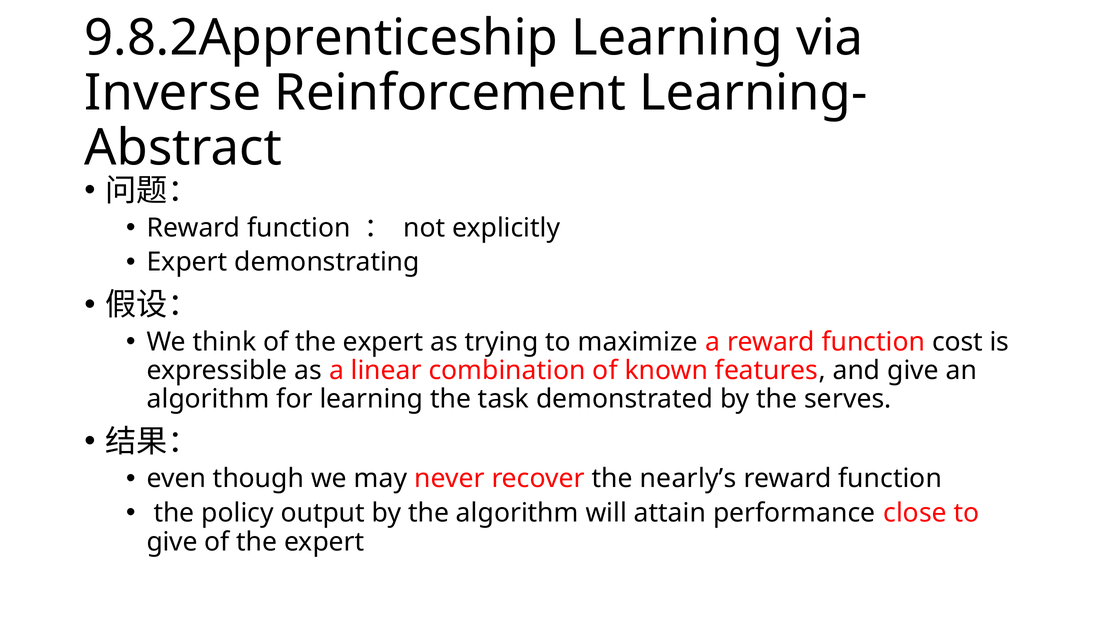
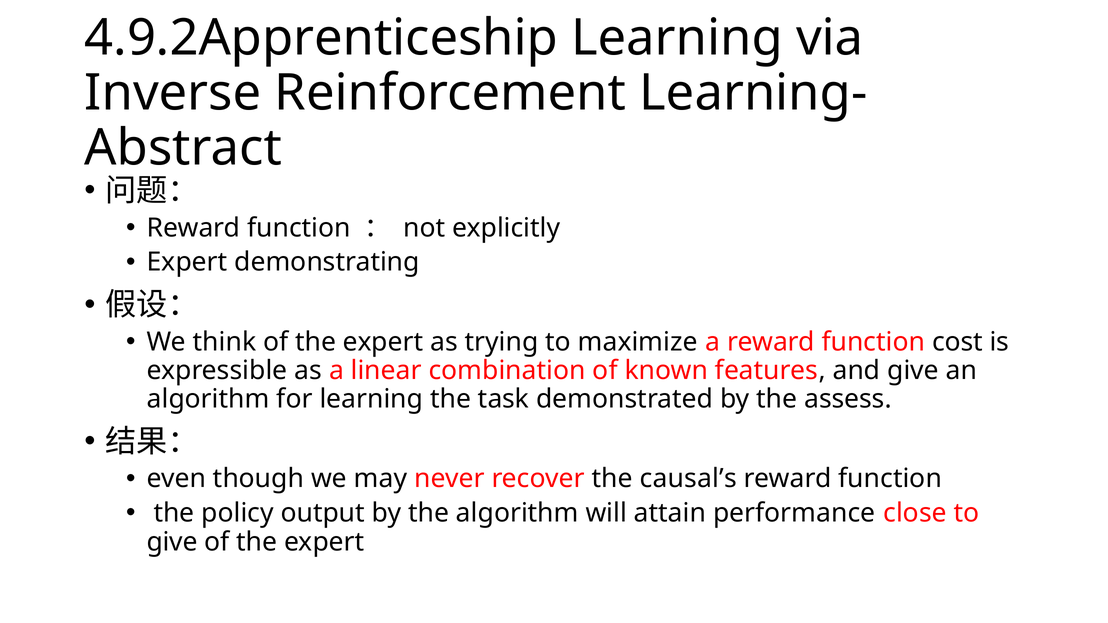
9.8.2Apprenticeship: 9.8.2Apprenticeship -> 4.9.2Apprenticeship (321, 38)
serves: serves -> assess (848, 399)
nearly’s: nearly’s -> causal’s (688, 479)
